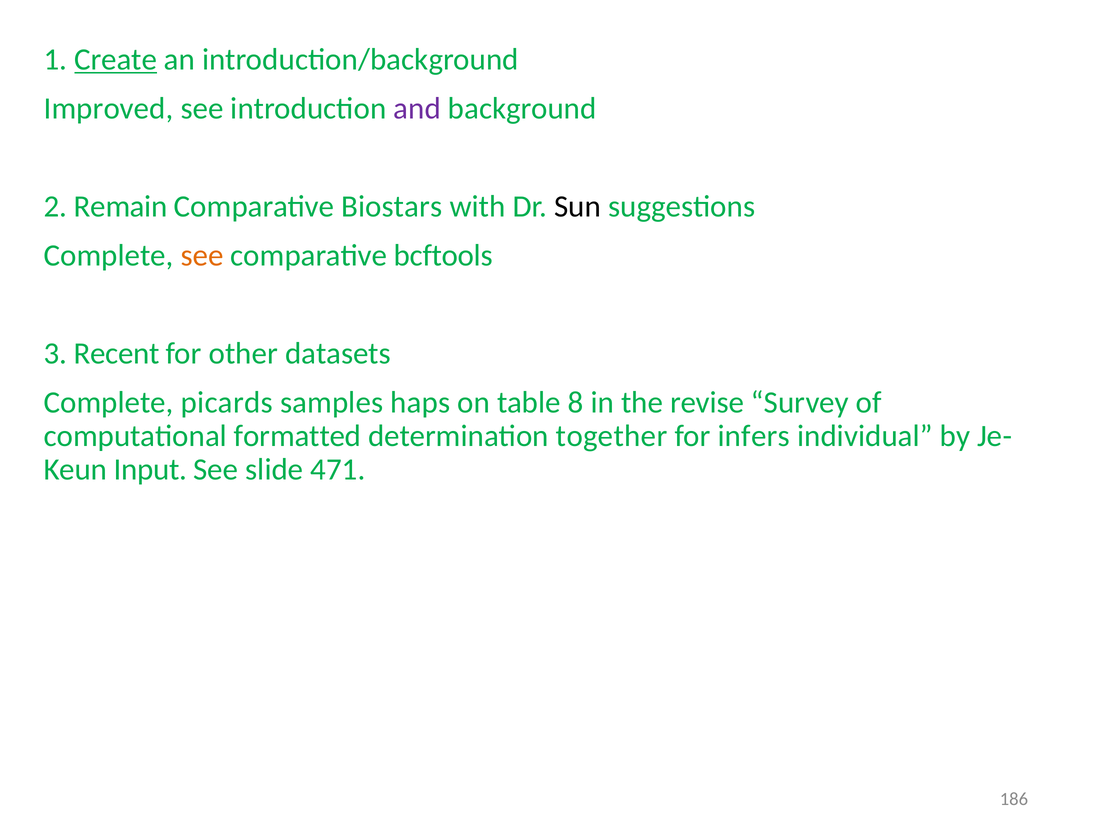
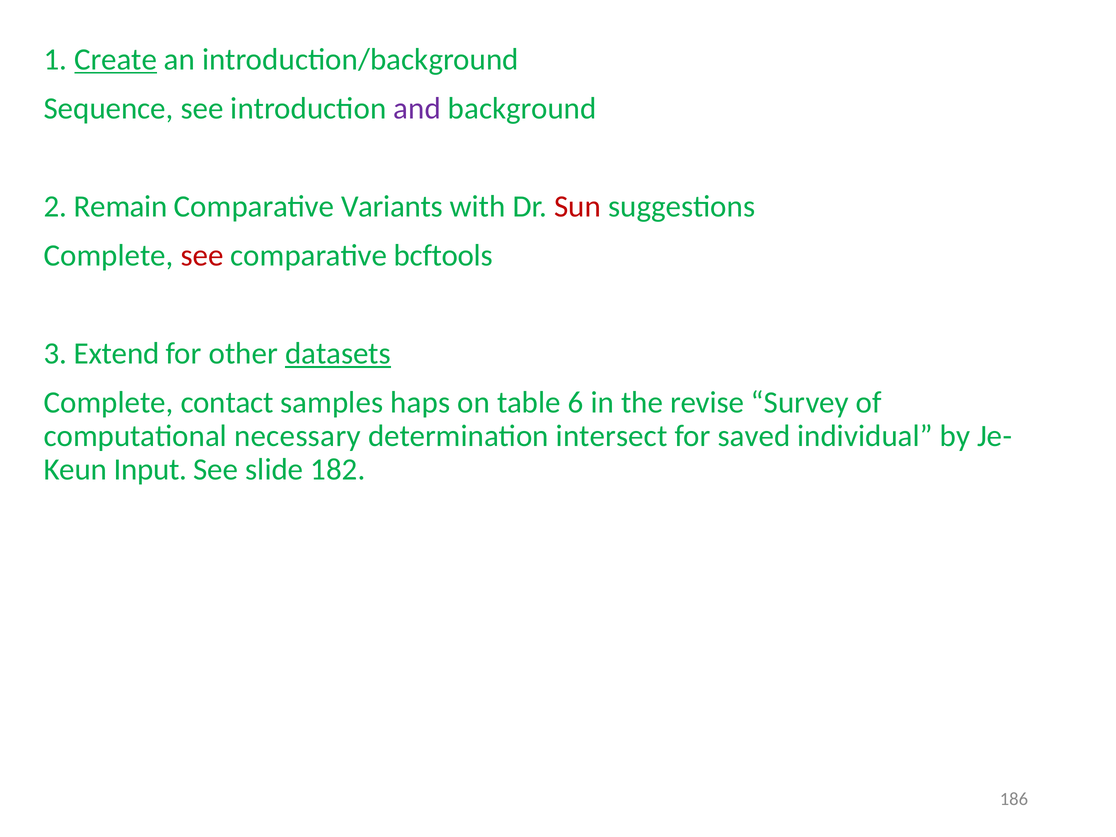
Improved: Improved -> Sequence (109, 108)
Biostars: Biostars -> Variants (392, 207)
Sun colour: black -> red (578, 207)
see colour: orange -> red (202, 256)
Recent: Recent -> Extend (117, 354)
datasets underline: none -> present (338, 354)
picards: picards -> contact (227, 403)
8: 8 -> 6 (576, 403)
formatted: formatted -> necessary (297, 436)
together: together -> intersect (612, 436)
infers: infers -> saved (754, 436)
471: 471 -> 182 (338, 470)
